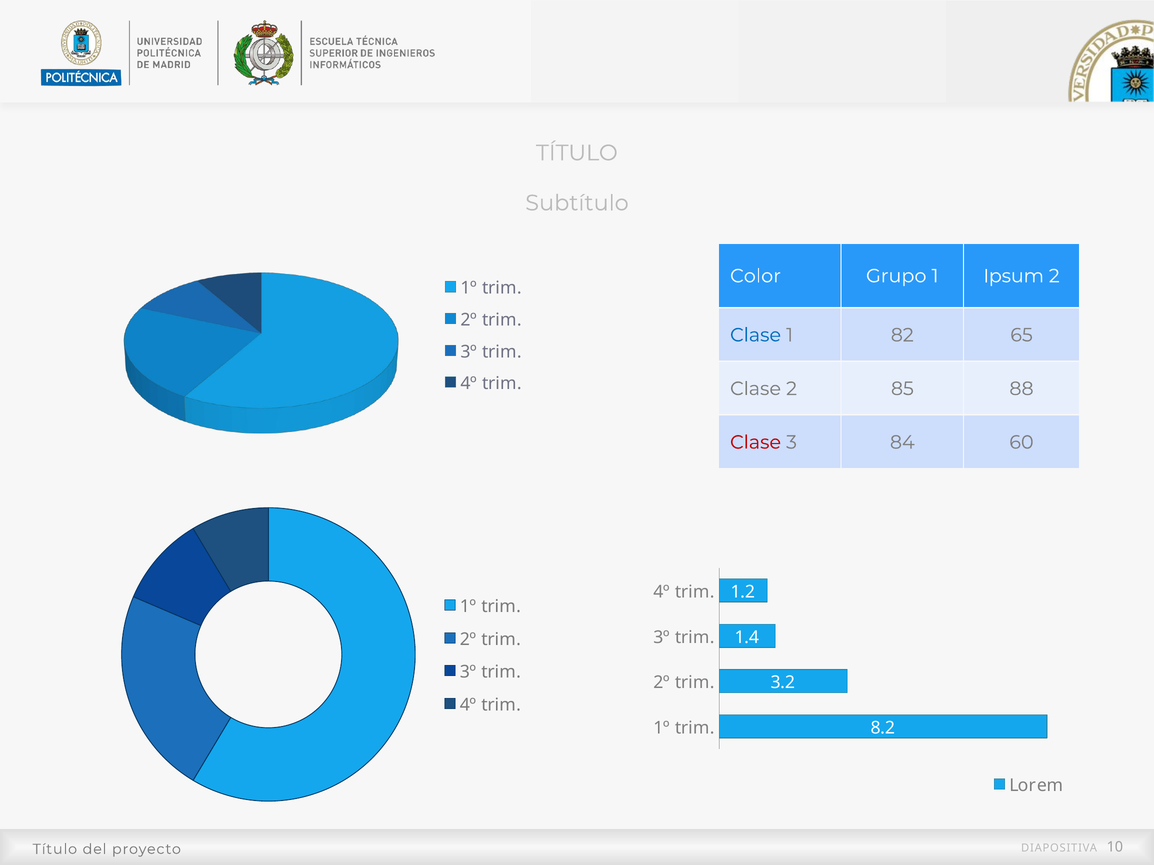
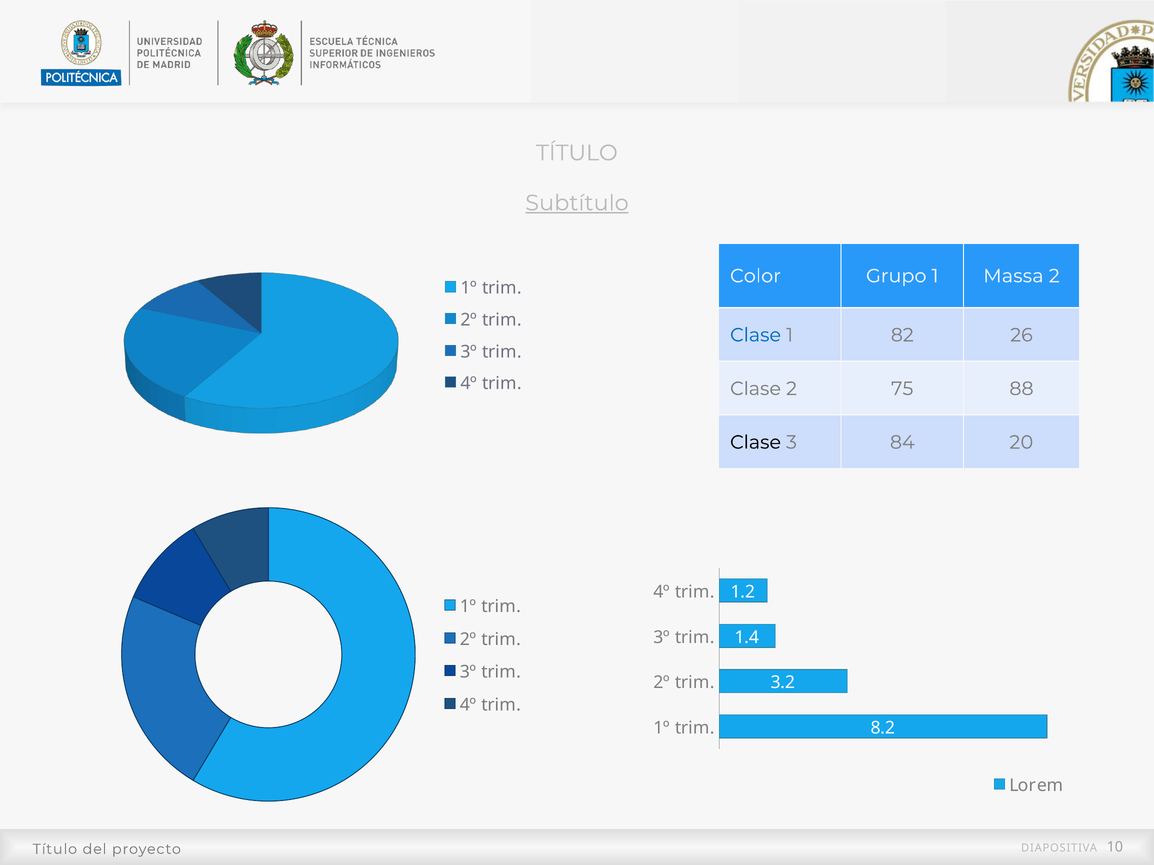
Subtítulo underline: none -> present (577, 203)
Ipsum: Ipsum -> Massa (1013, 276)
65: 65 -> 26 (1022, 335)
85: 85 -> 75 (902, 389)
Clase colour: red -> black (756, 443)
60: 60 -> 20 (1021, 443)
